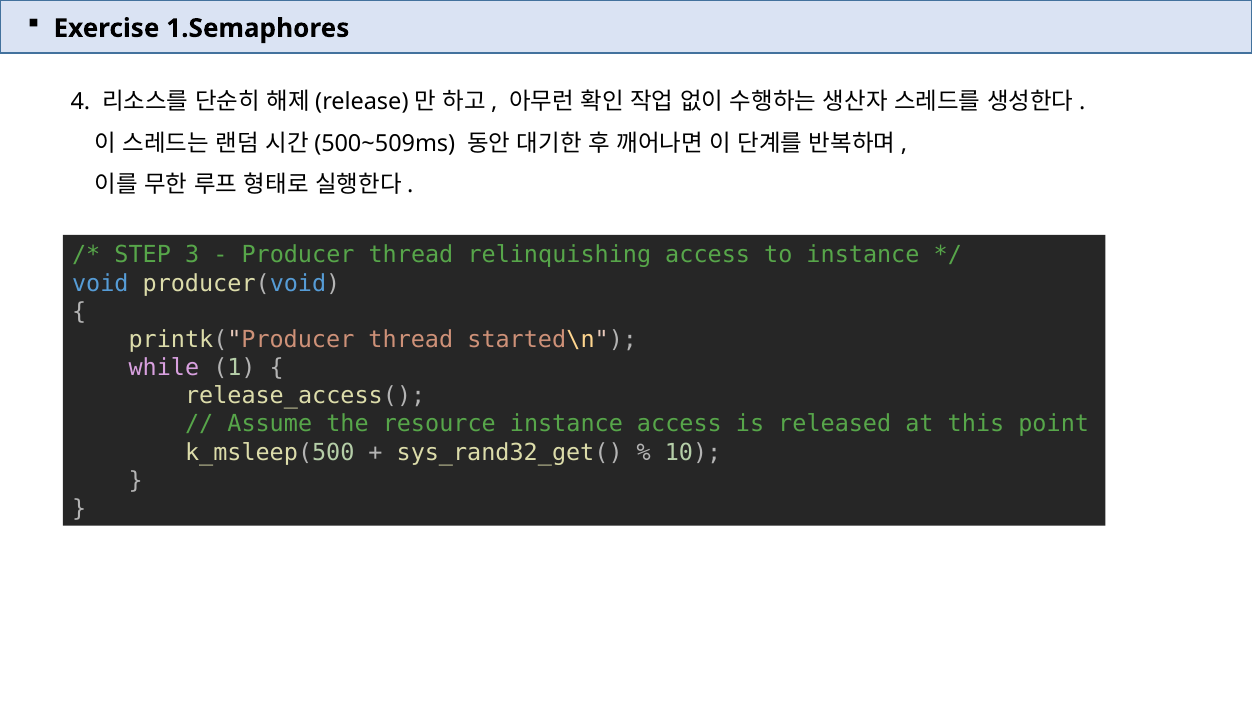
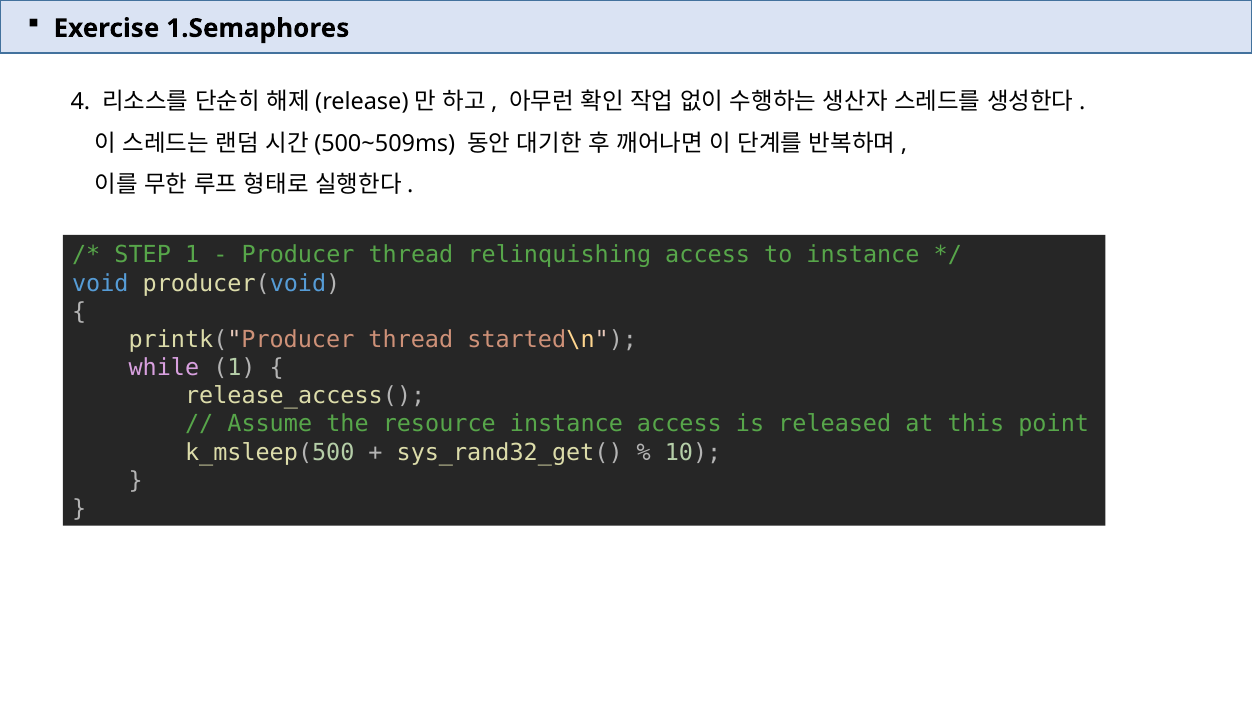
STEP 3: 3 -> 1 (192, 255)
